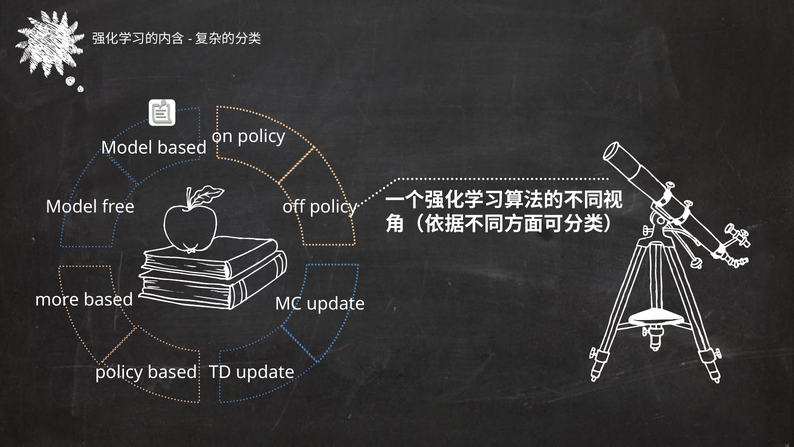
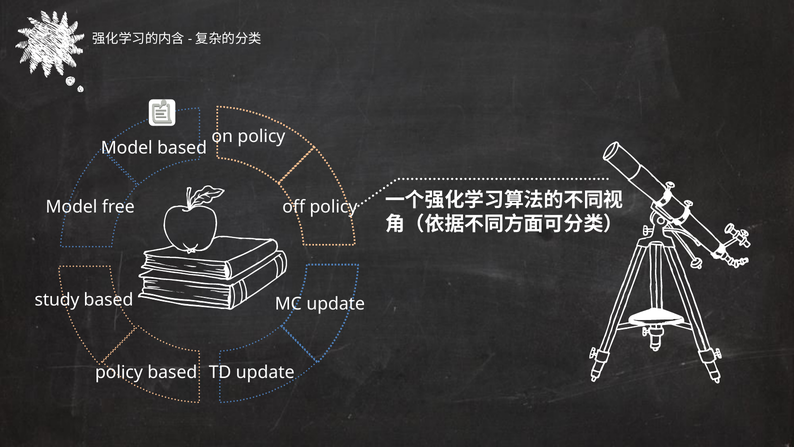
more: more -> study (57, 300)
